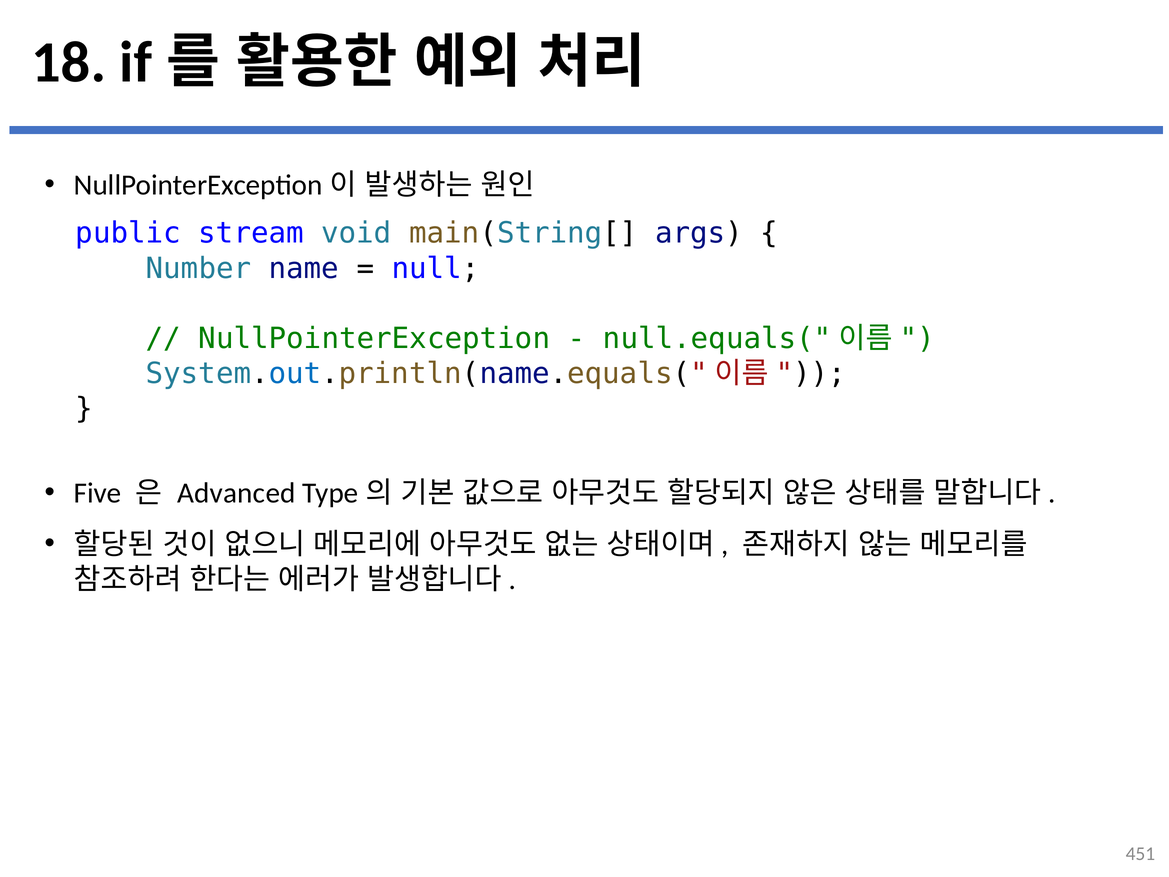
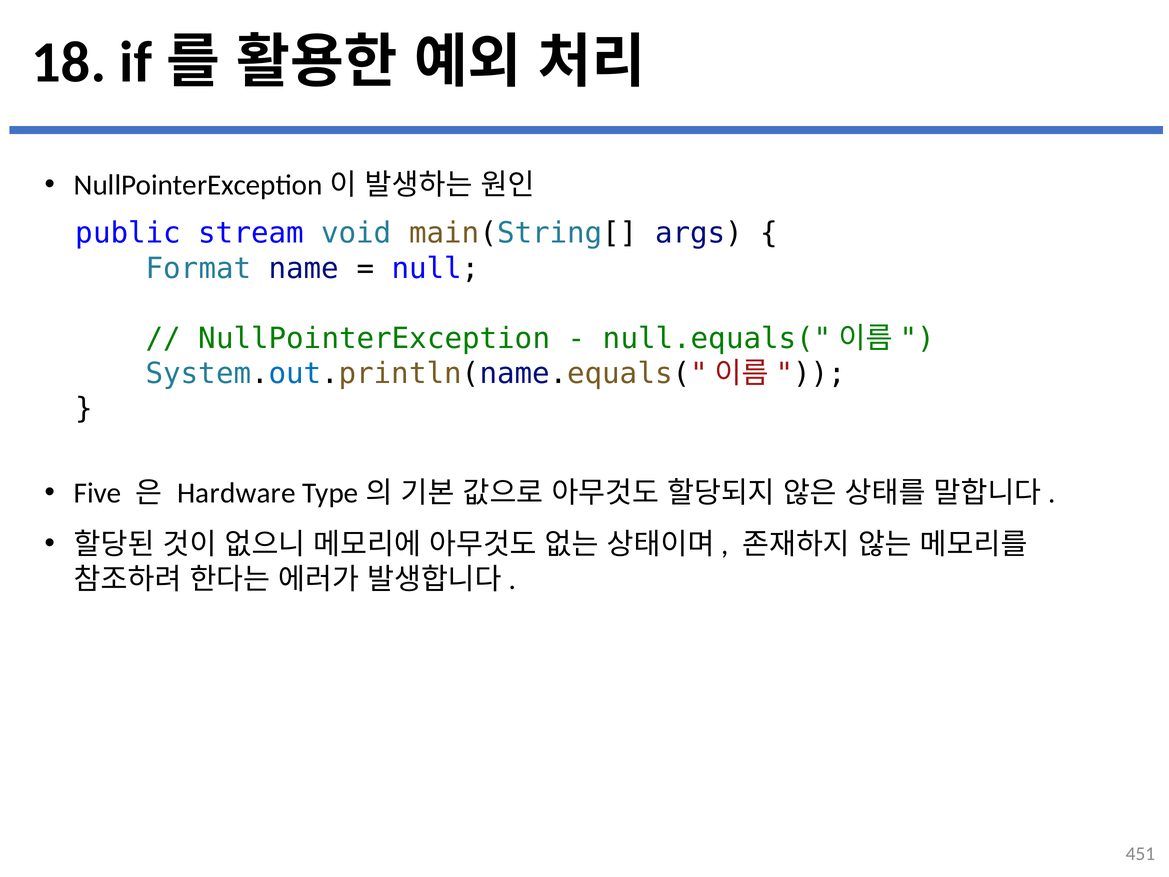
Number: Number -> Format (199, 268)
Advanced: Advanced -> Hardware (236, 493)
